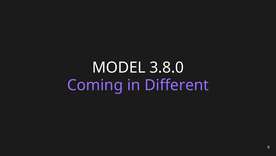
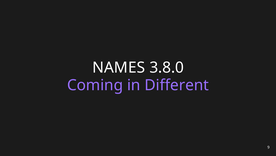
MODEL: MODEL -> NAMES (119, 67)
